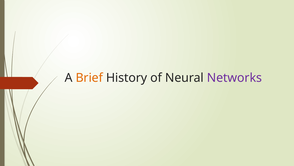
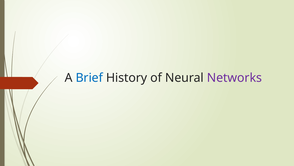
Brief colour: orange -> blue (89, 77)
